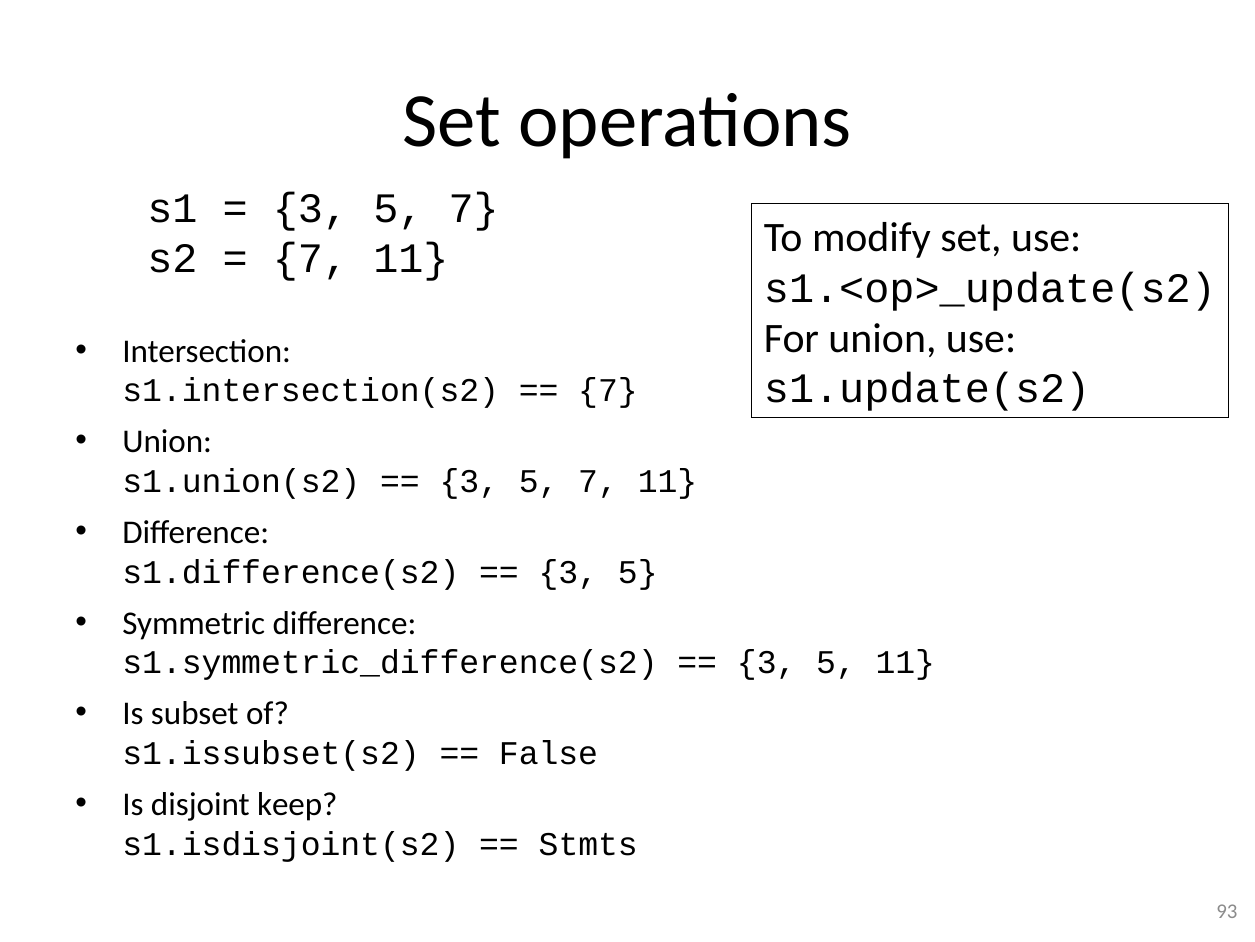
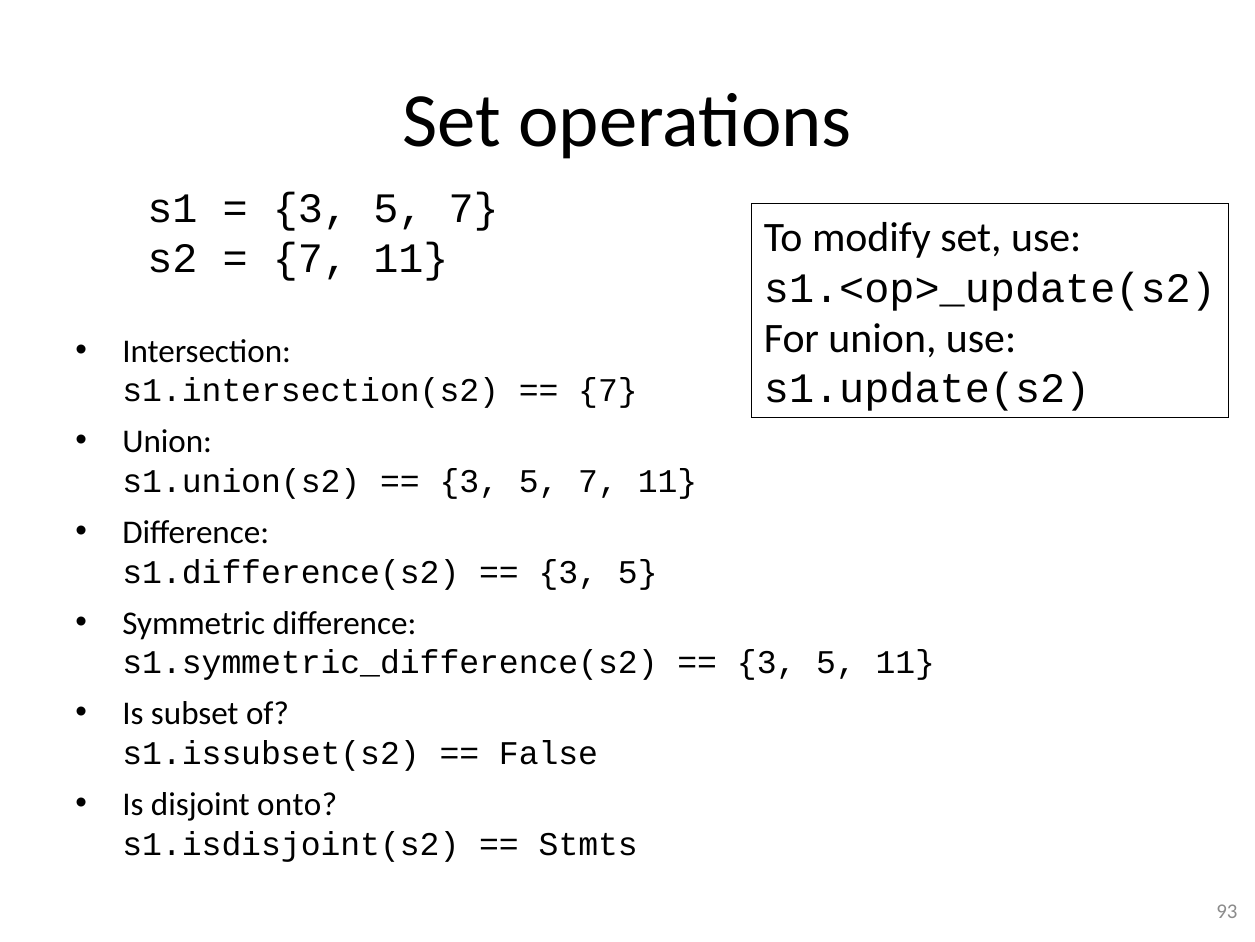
keep: keep -> onto (297, 804)
